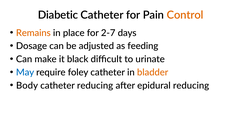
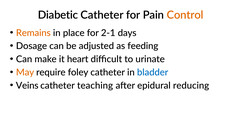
2-7: 2-7 -> 2-1 (108, 33)
black: black -> heart (78, 59)
May colour: blue -> orange (25, 72)
bladder colour: orange -> blue (153, 72)
Body: Body -> Veins (27, 86)
catheter reducing: reducing -> teaching (95, 86)
